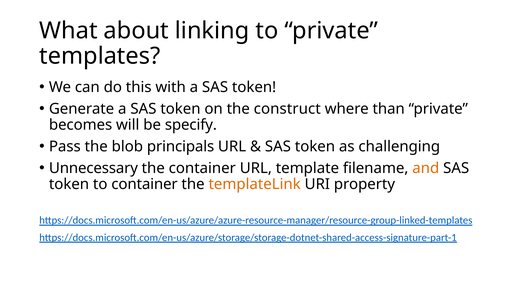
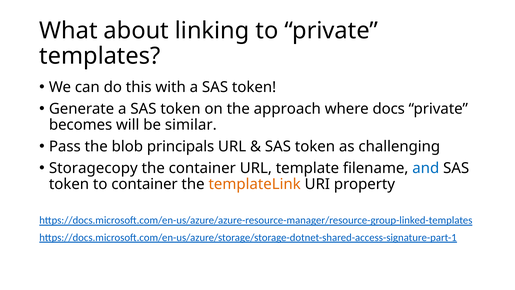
construct: construct -> approach (287, 109)
than: than -> docs (389, 109)
specify: specify -> similar (191, 125)
Unnecessary: Unnecessary -> Storagecopy (93, 168)
and colour: orange -> blue (426, 168)
